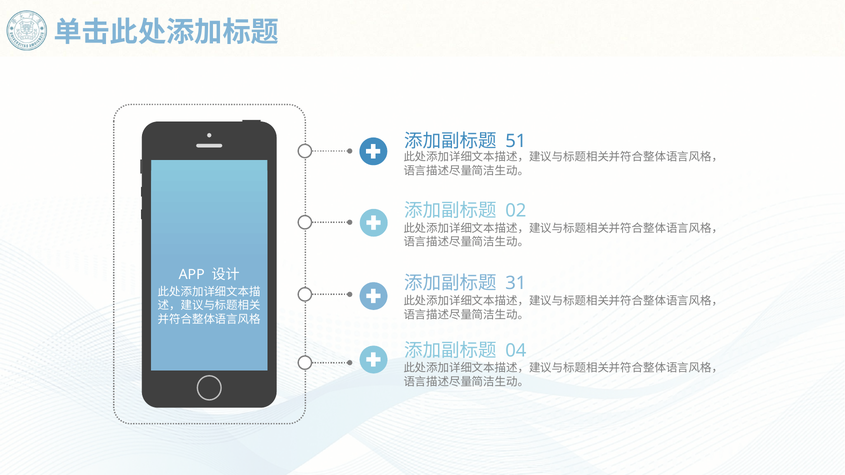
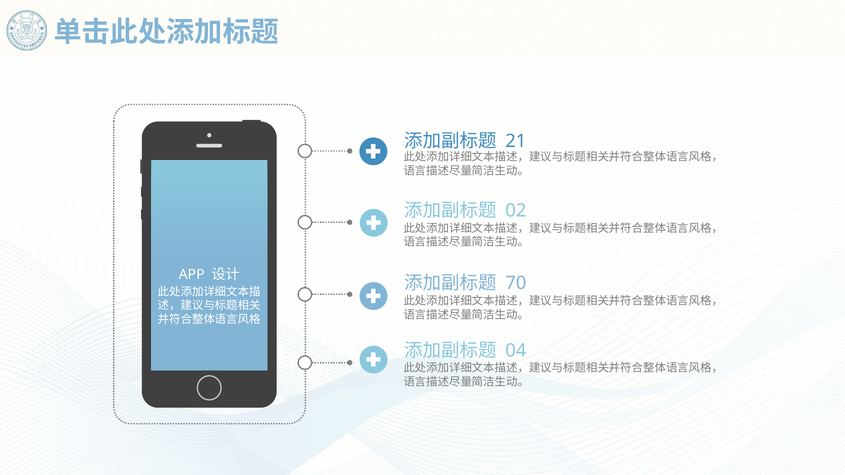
51: 51 -> 21 (516, 141)
31: 31 -> 70 (516, 284)
